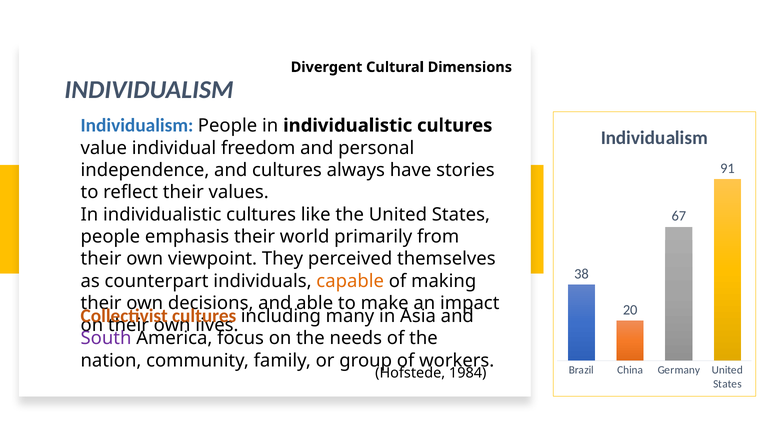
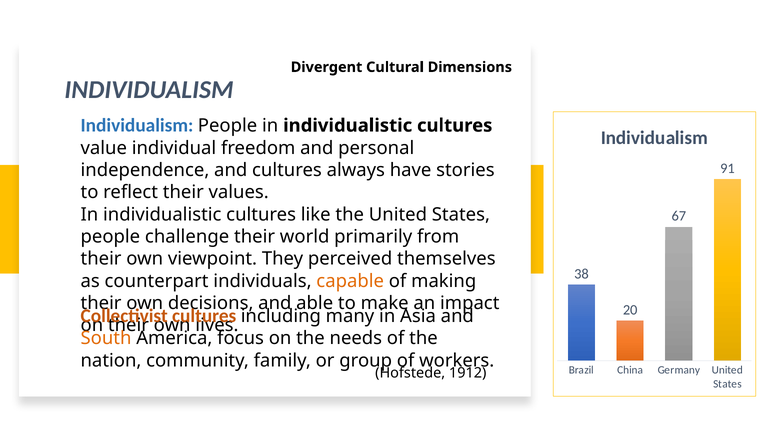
emphasis: emphasis -> challenge (187, 237)
South colour: purple -> orange (106, 339)
1984: 1984 -> 1912 (468, 373)
